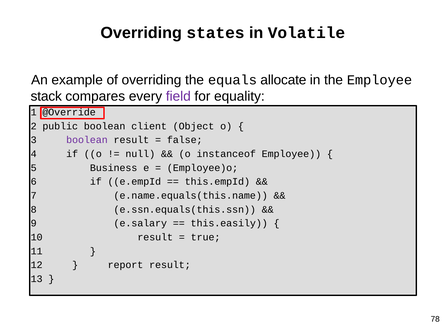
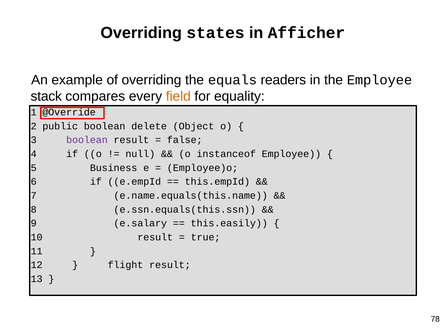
Volatile: Volatile -> Afficher (306, 33)
allocate: allocate -> readers (283, 80)
field colour: purple -> orange (178, 96)
client: client -> delete (149, 126)
report: report -> flight (125, 265)
